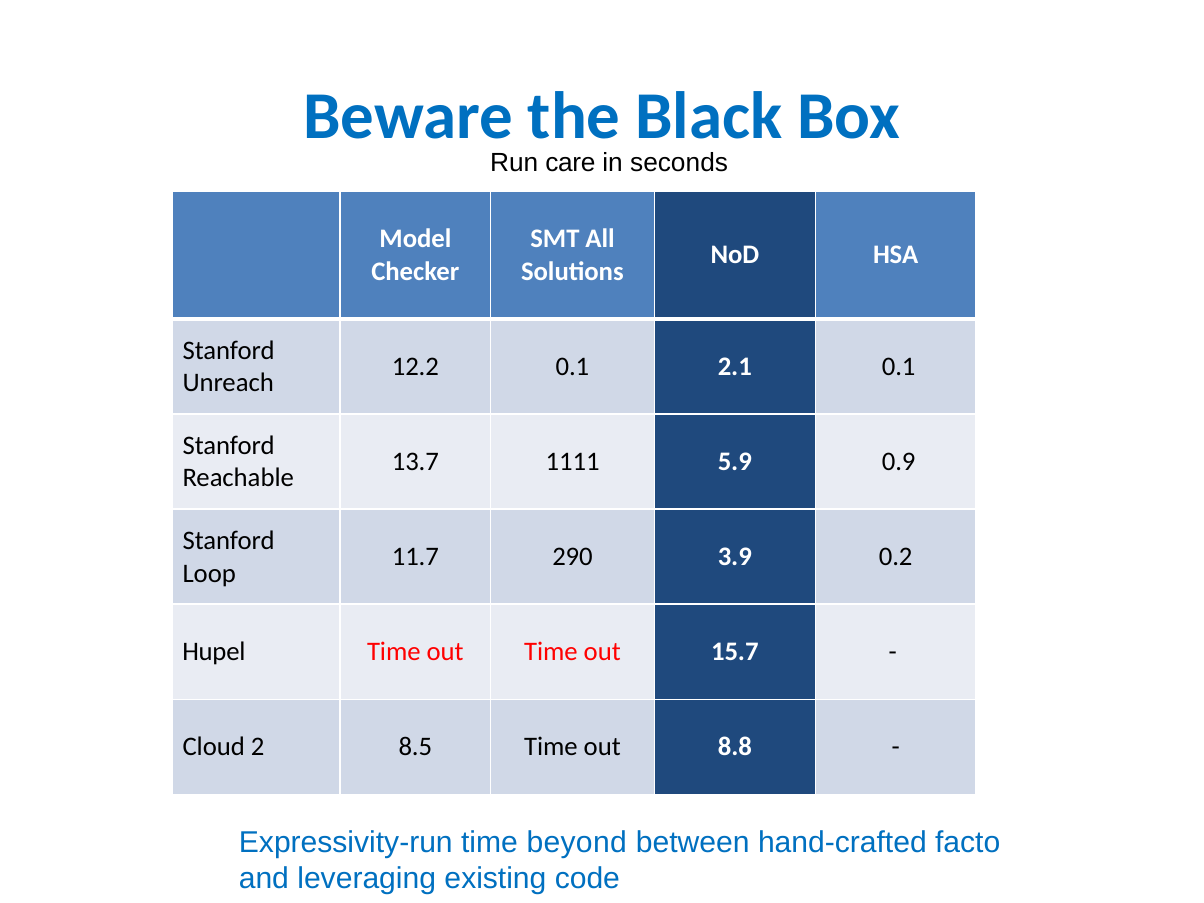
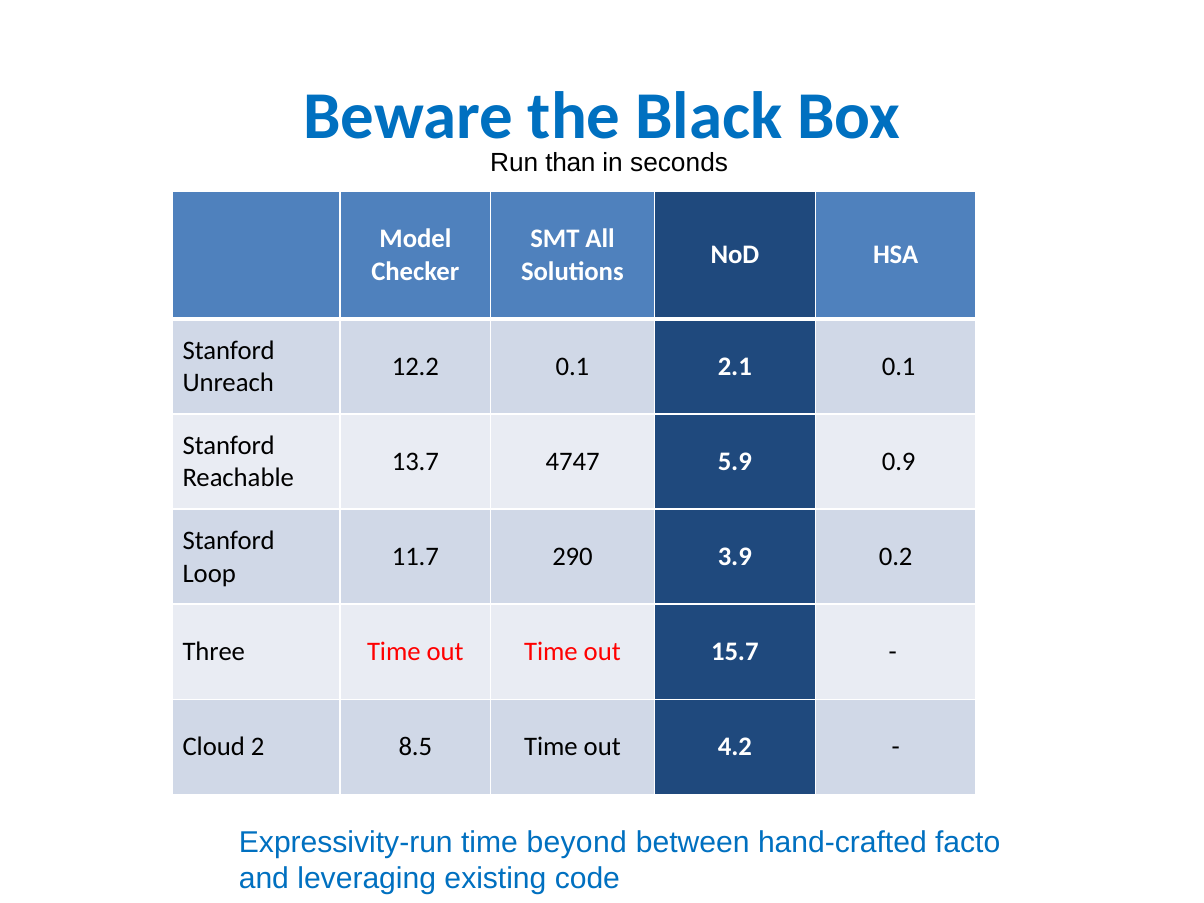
care: care -> than (570, 163)
1111: 1111 -> 4747 (573, 462)
Hupel: Hupel -> Three (214, 652)
8.8: 8.8 -> 4.2 (735, 747)
